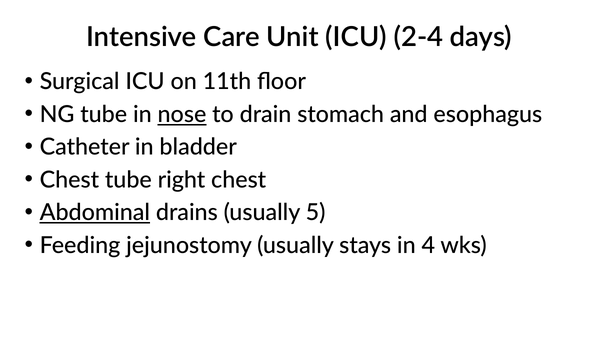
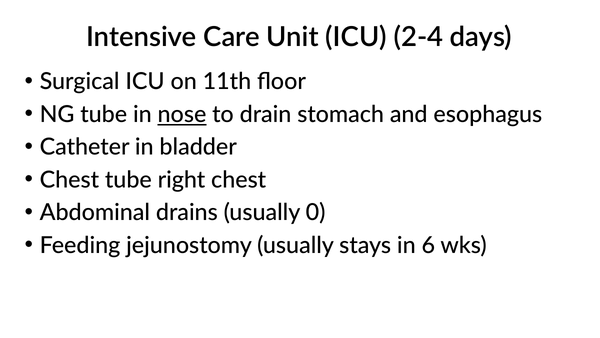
Abdominal underline: present -> none (95, 212)
5: 5 -> 0 (316, 212)
4: 4 -> 6 (428, 245)
